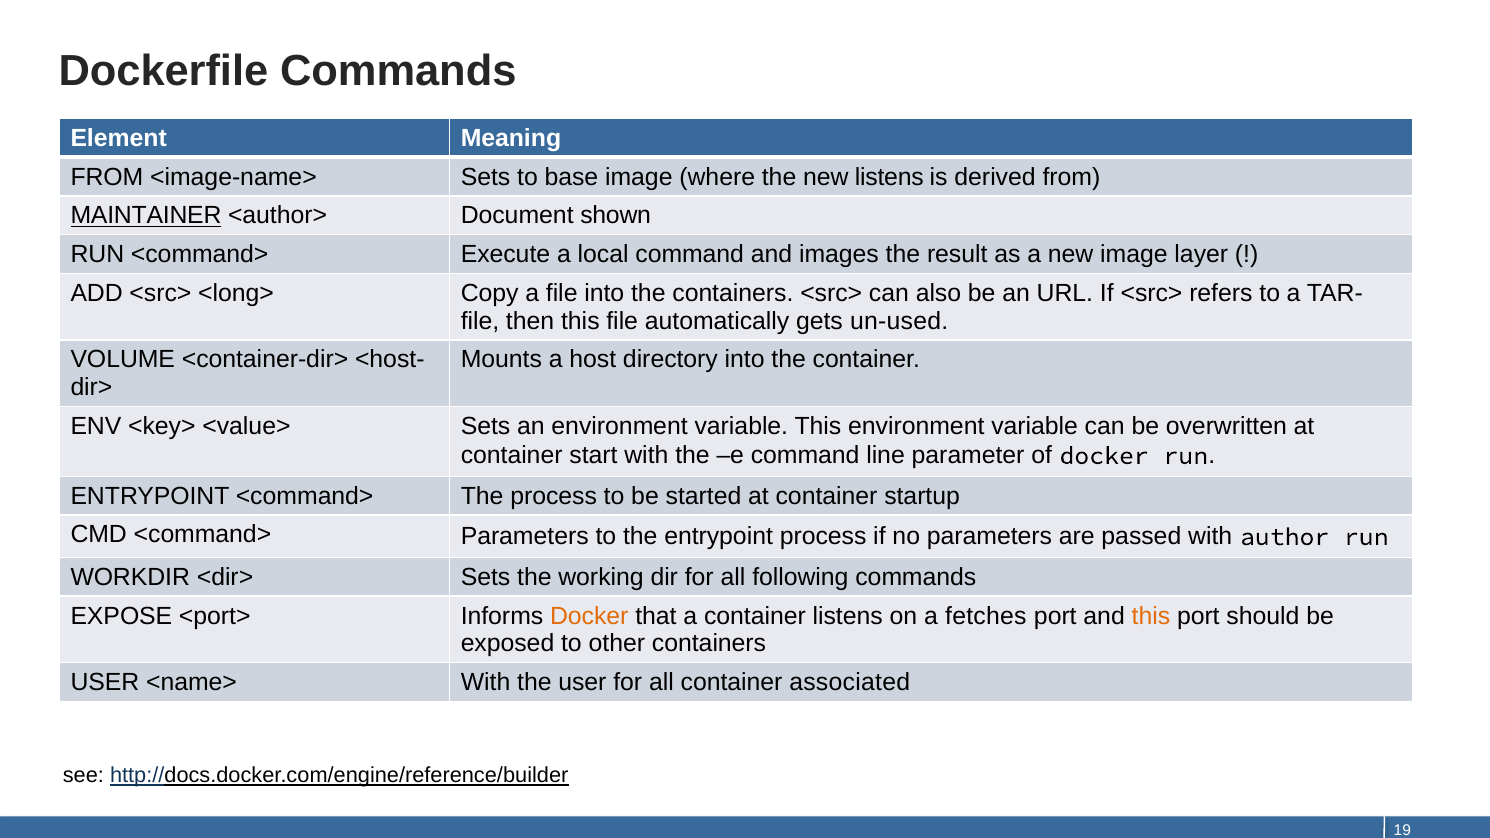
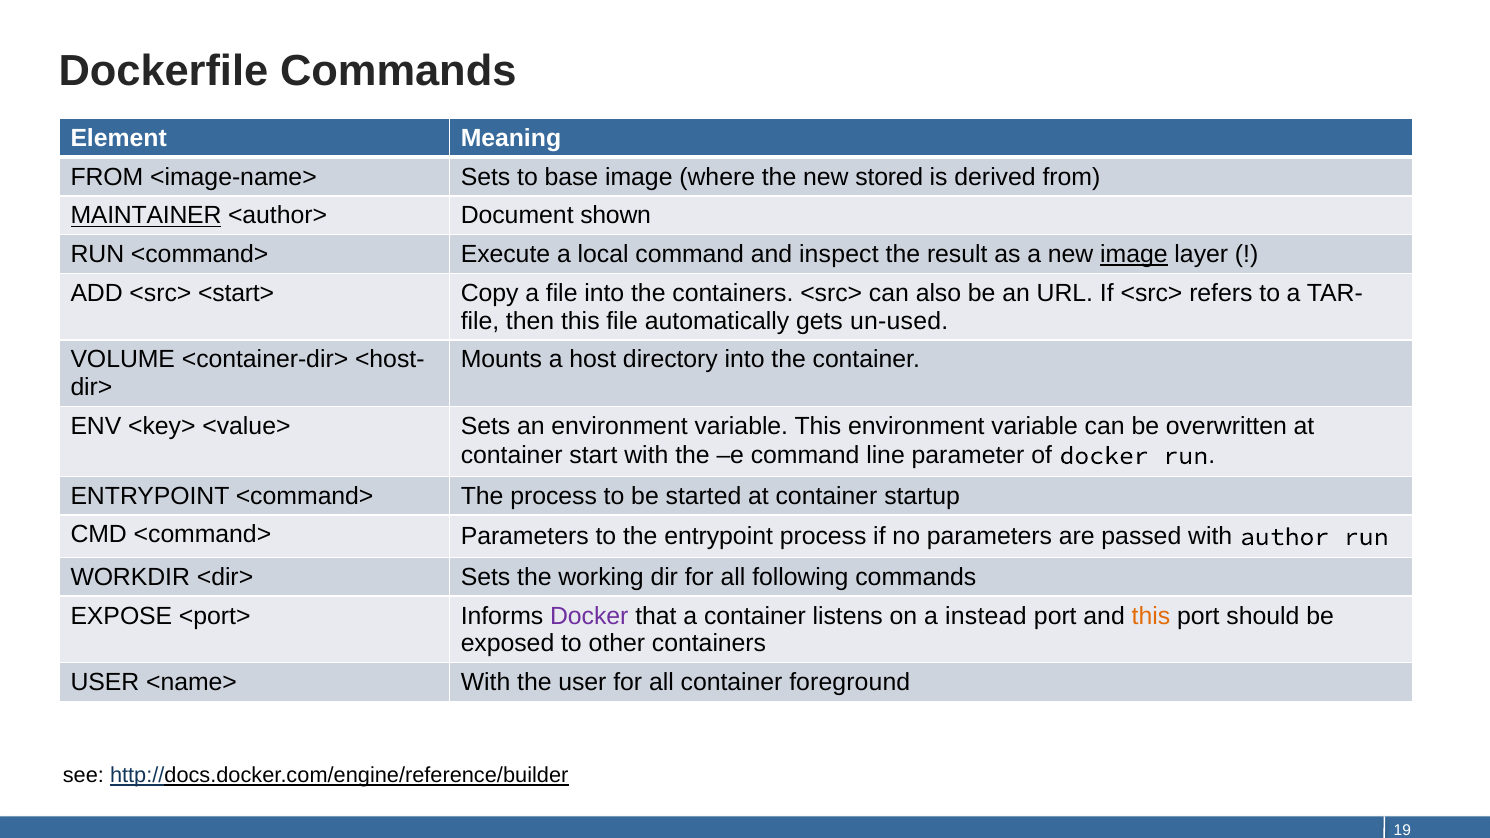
new listens: listens -> stored (889, 177)
images: images -> inspect (839, 255)
image underline: none -> present (1134, 255)
<long>: <long> -> <start> (236, 293)
Docker colour: orange -> purple (589, 616)
fetches: fetches -> instead (986, 616)
associated: associated -> foreground (850, 682)
